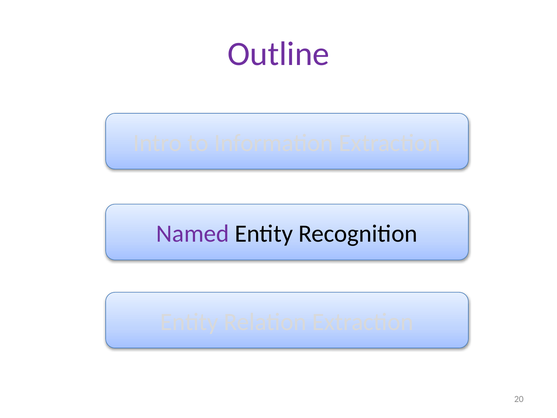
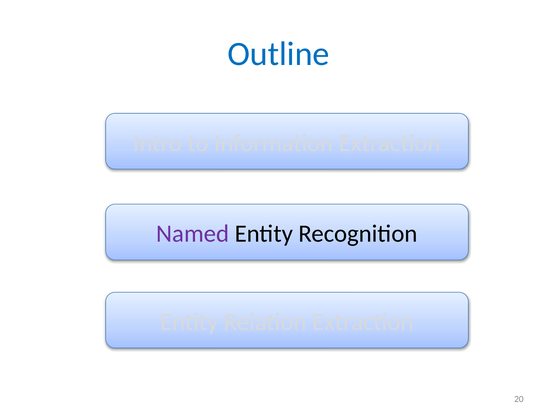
Outline colour: purple -> blue (278, 54)
